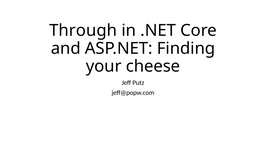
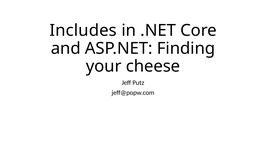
Through: Through -> Includes (83, 31)
